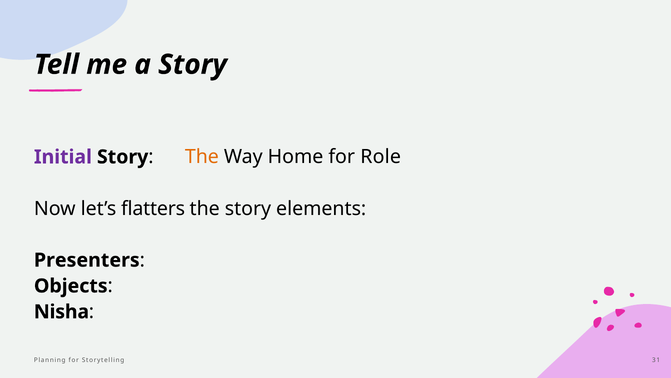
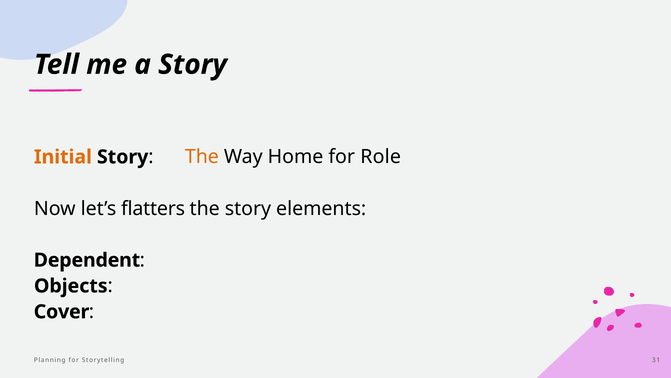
Initial colour: purple -> orange (63, 157)
Presenters: Presenters -> Dependent (87, 260)
Nisha: Nisha -> Cover (61, 311)
